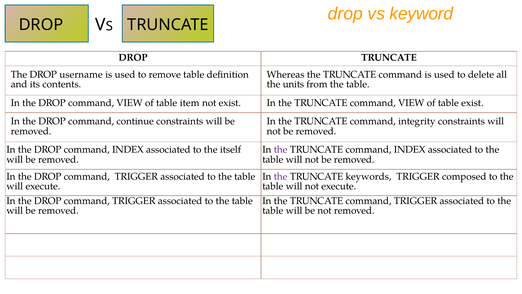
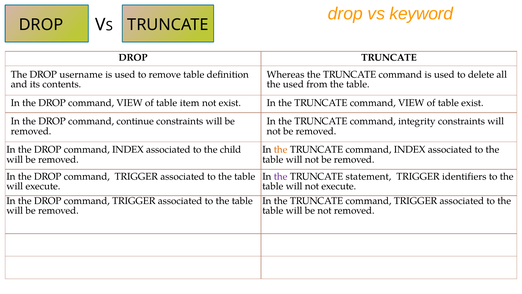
the units: units -> used (293, 84)
itself: itself -> child (231, 149)
the colour: purple -> orange (281, 149)
keywords: keywords -> statement (368, 176)
composed: composed -> identifiers (464, 176)
